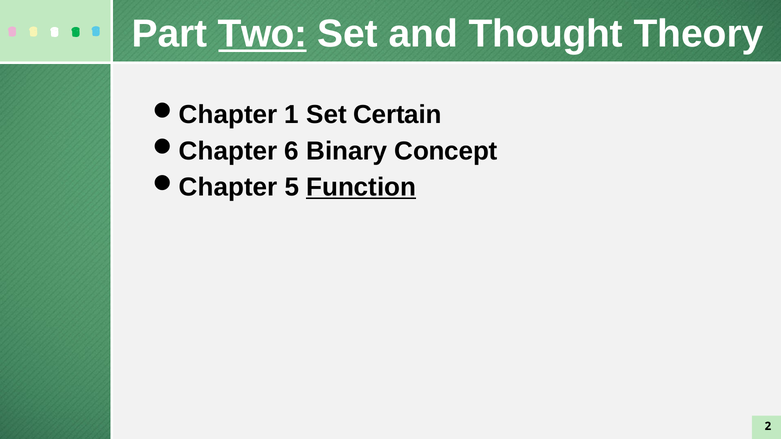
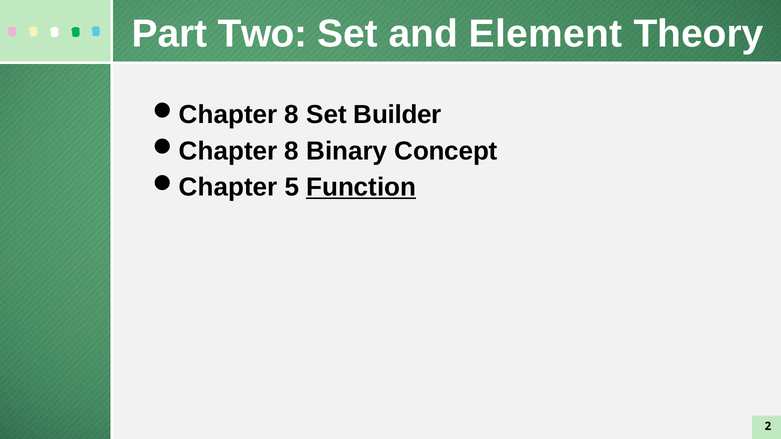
Two underline: present -> none (263, 34)
Thought: Thought -> Element (546, 34)
1: 1 -> 8 (292, 115)
Certain: Certain -> Builder (397, 115)
6: 6 -> 8 (292, 151)
